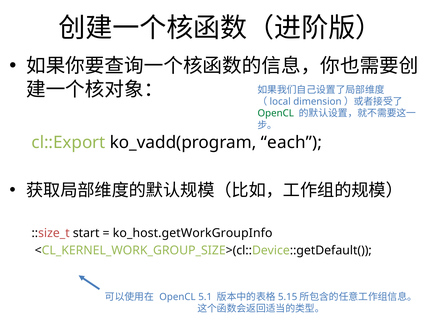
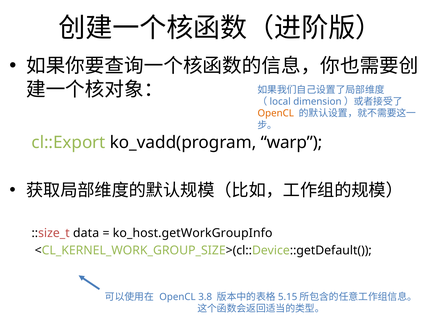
OpenCL colour: green -> orange (276, 113)
each: each -> warp (292, 142)
start: start -> data (86, 233)
5.1: 5.1 -> 3.8 (205, 297)
